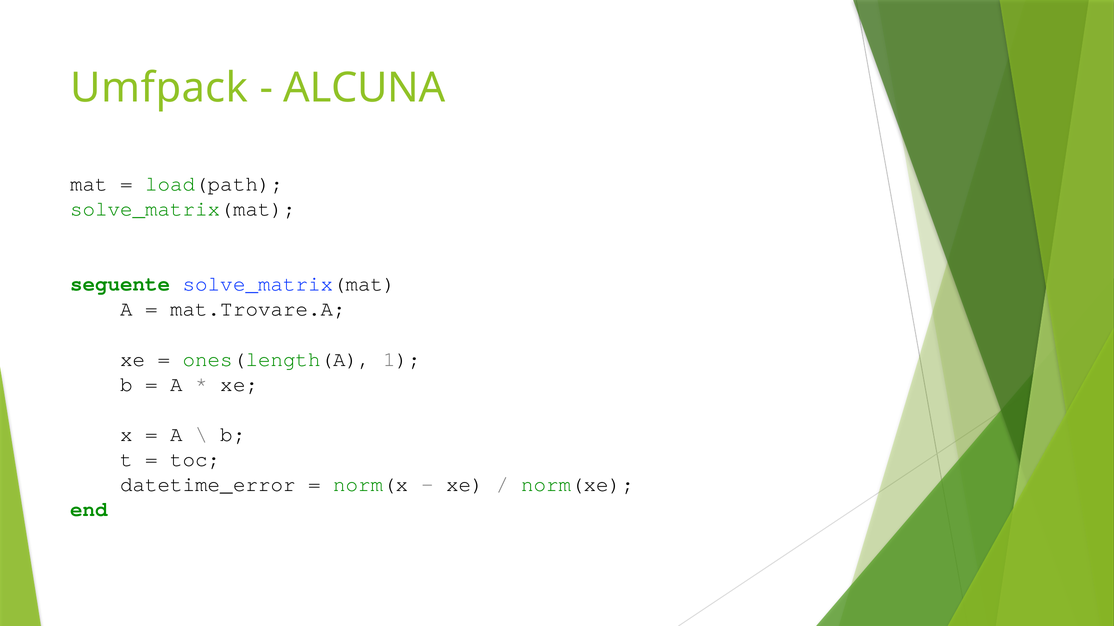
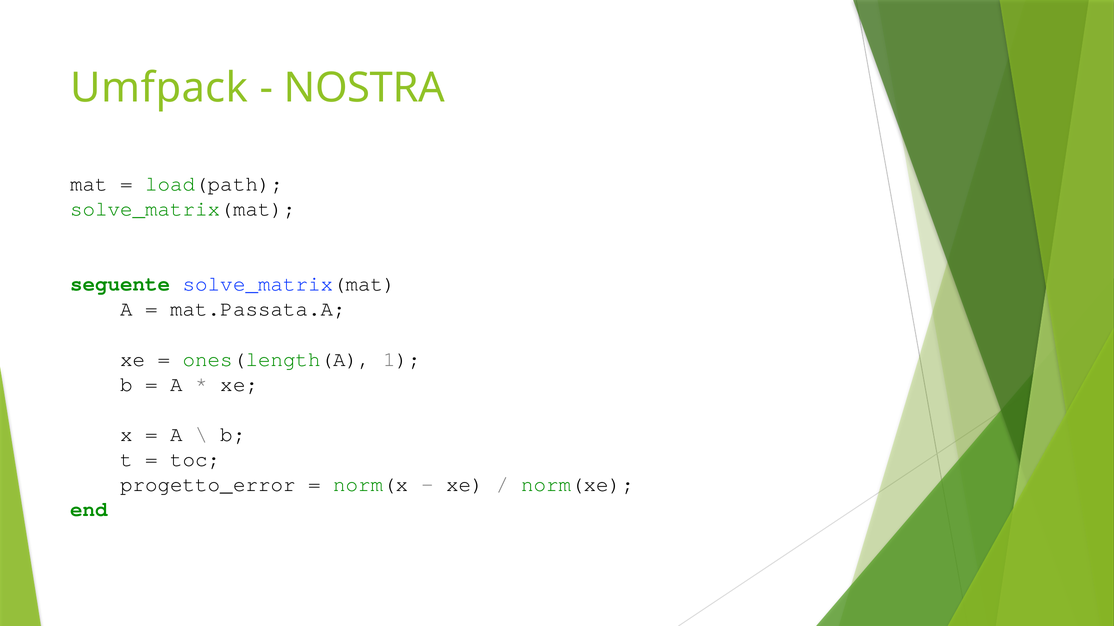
ALCUNA: ALCUNA -> NOSTRA (364, 88)
mat.Trovare.A: mat.Trovare.A -> mat.Passata.A (258, 309)
datetime_error: datetime_error -> progetto_error (208, 485)
